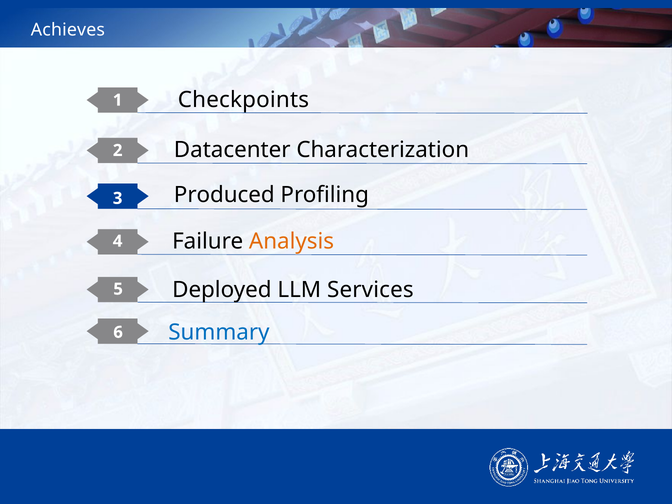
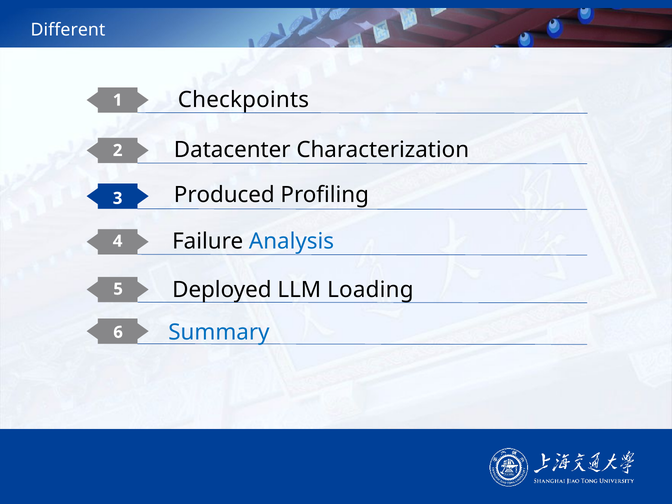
Achieves: Achieves -> Different (68, 30)
Analysis colour: orange -> blue (292, 241)
Services: Services -> Loading (370, 290)
